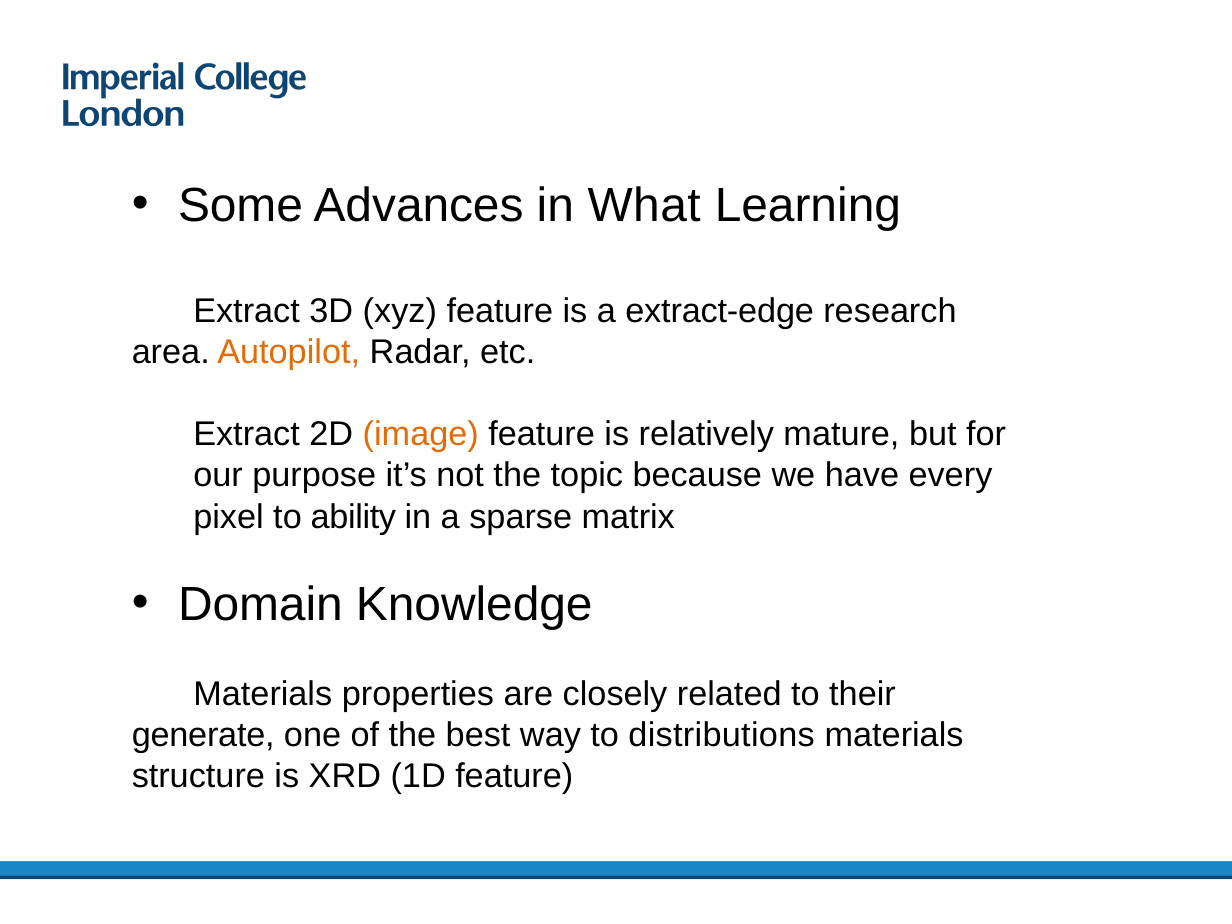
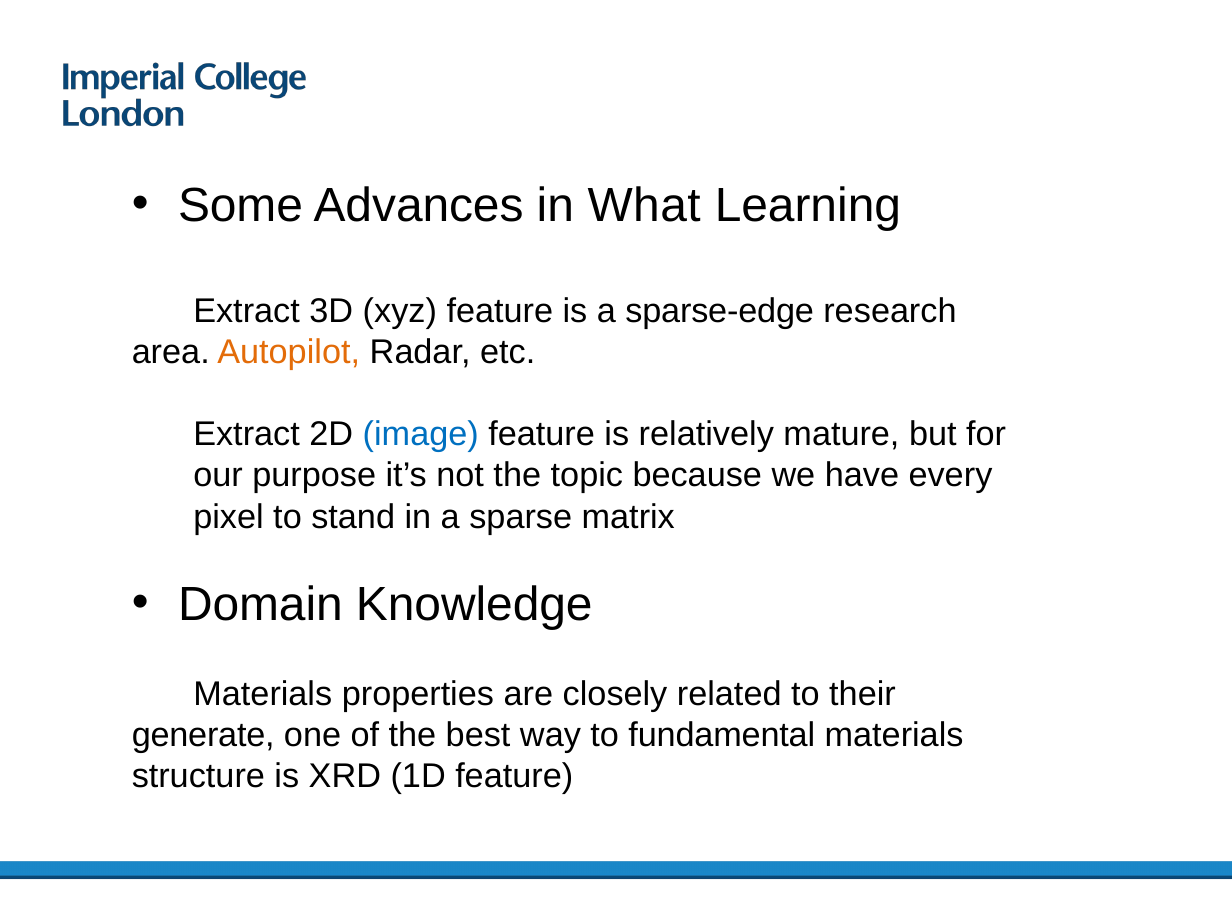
extract-edge: extract-edge -> sparse-edge (720, 311)
image colour: orange -> blue (421, 435)
ability: ability -> stand (353, 517)
distributions: distributions -> fundamental (722, 735)
